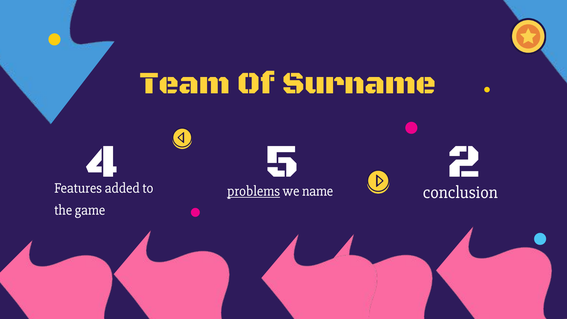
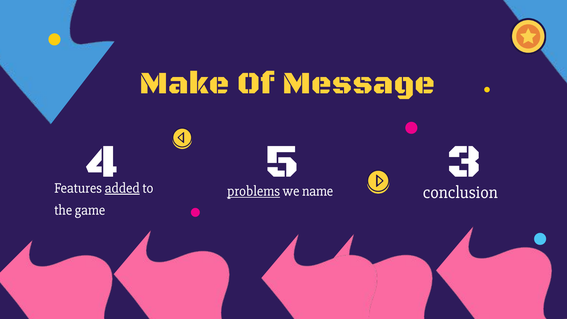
Team: Team -> Make (185, 83)
Surname: Surname -> Message (359, 83)
2: 2 -> 3 (464, 161)
added underline: none -> present (122, 188)
